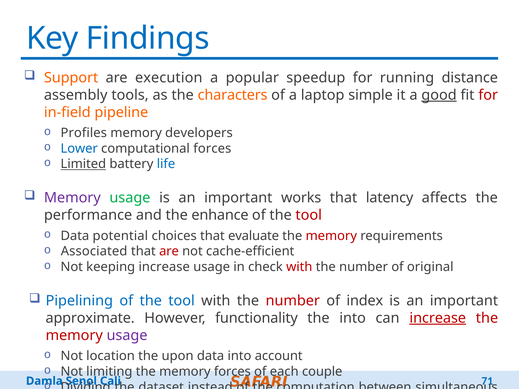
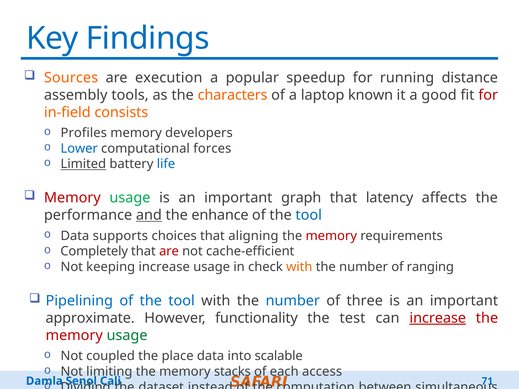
Support: Support -> Sources (71, 78)
simple: simple -> known (371, 95)
good underline: present -> none (439, 95)
pipeline: pipeline -> consists (121, 112)
Memory colour: purple -> red (72, 198)
works: works -> graph (301, 198)
and underline: none -> present (149, 215)
tool colour: red -> blue (309, 215)
potential: potential -> supports (120, 236)
evaluate: evaluate -> aligning (253, 236)
Associated: Associated -> Completely (94, 252)
with colour: red -> orange (299, 267)
original: original -> ranging (430, 267)
number colour: red -> blue (293, 301)
index: index -> three (365, 301)
the into: into -> test (352, 318)
usage colour: purple -> green (127, 336)
location: location -> coupled (111, 356)
upon: upon -> place (178, 356)
account: account -> scalable (279, 356)
memory forces: forces -> stacks (232, 372)
couple: couple -> access (322, 372)
